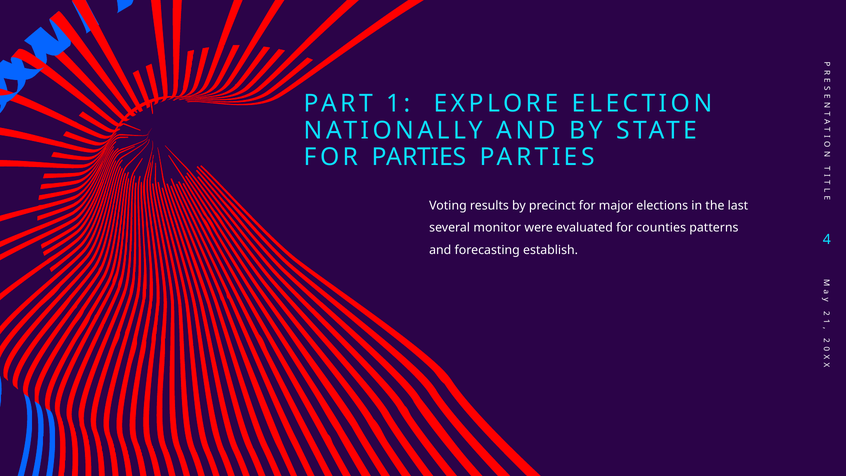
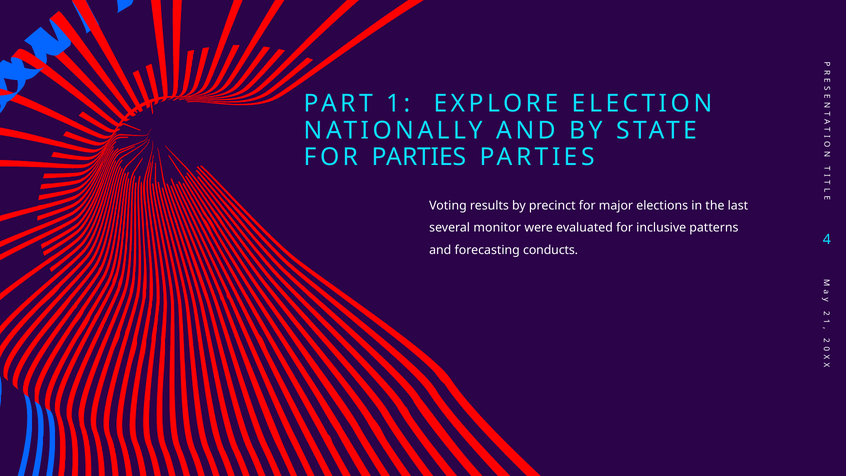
counties: counties -> inclusive (661, 228)
establish: establish -> conducts (551, 250)
